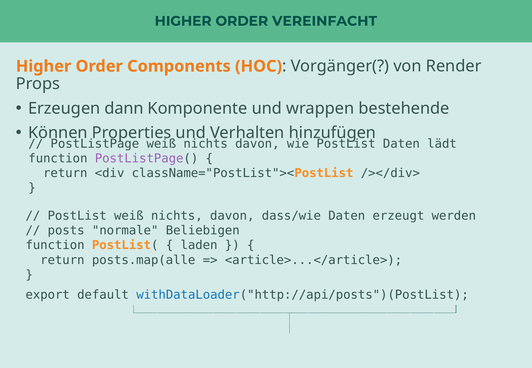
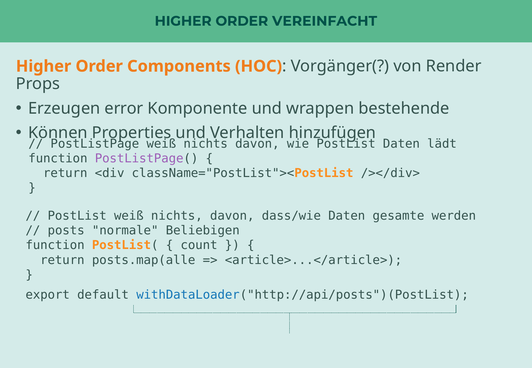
dann: dann -> error (124, 108)
erzeugt: erzeugt -> gesamte (398, 216)
laden: laden -> count (199, 245)
